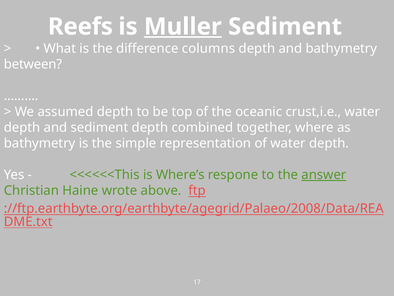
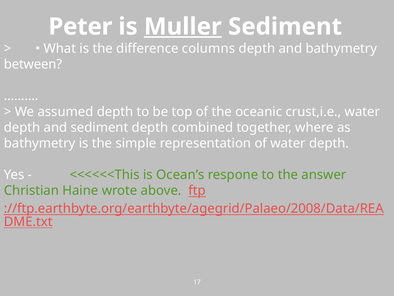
Reefs: Reefs -> Peter (80, 27)
Where’s: Where’s -> Ocean’s (180, 175)
answer underline: present -> none (324, 175)
